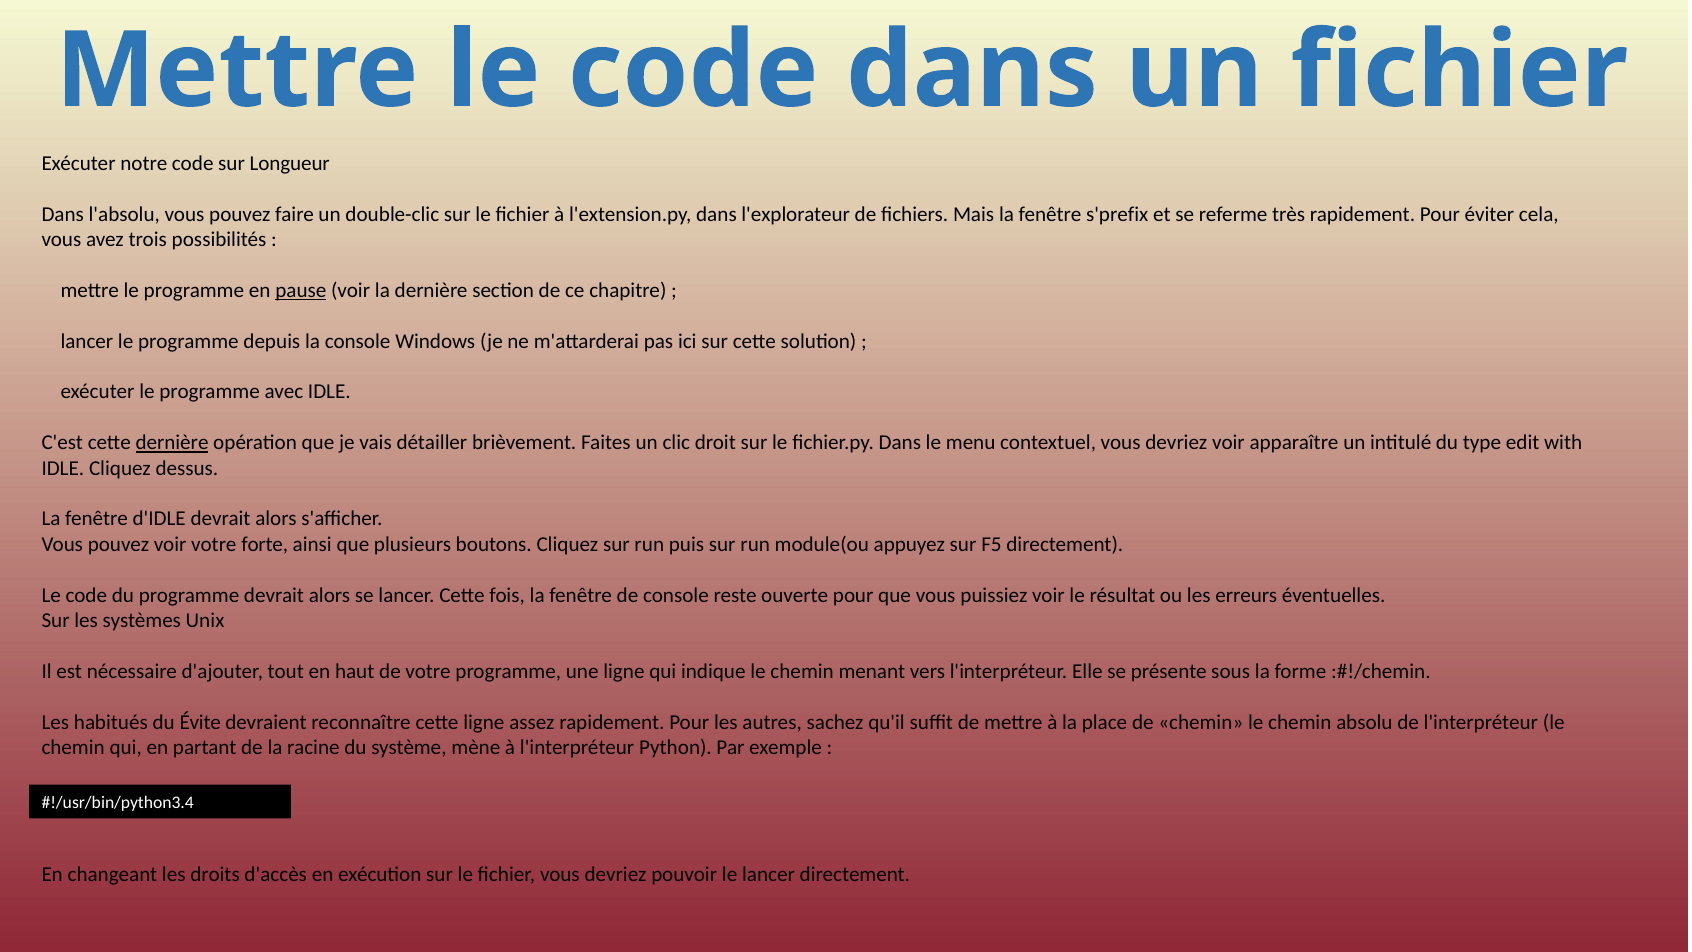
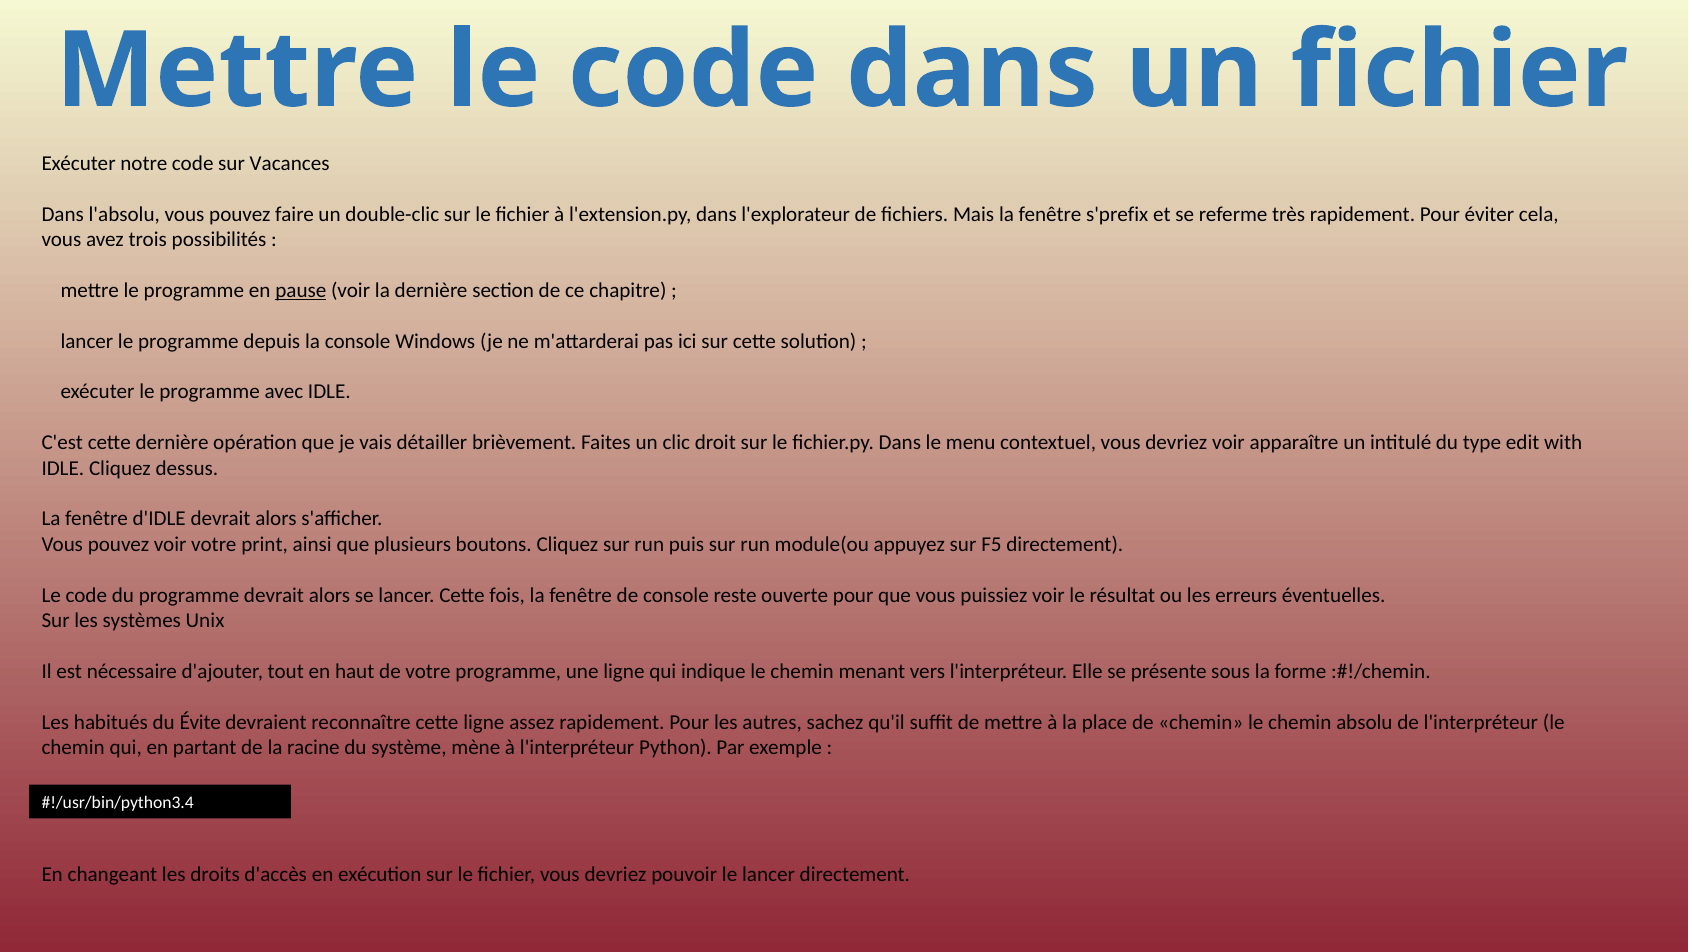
Longueur: Longueur -> Vacances (290, 163)
dernière underline: present -> none (172, 443)
forte: forte -> print (265, 544)
